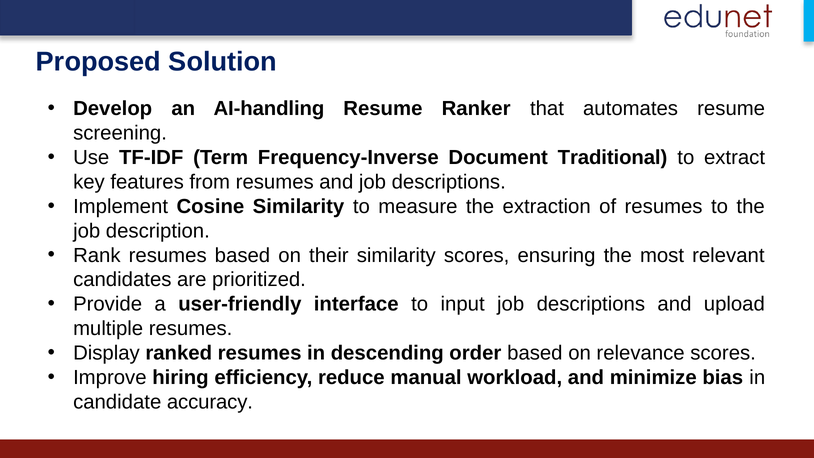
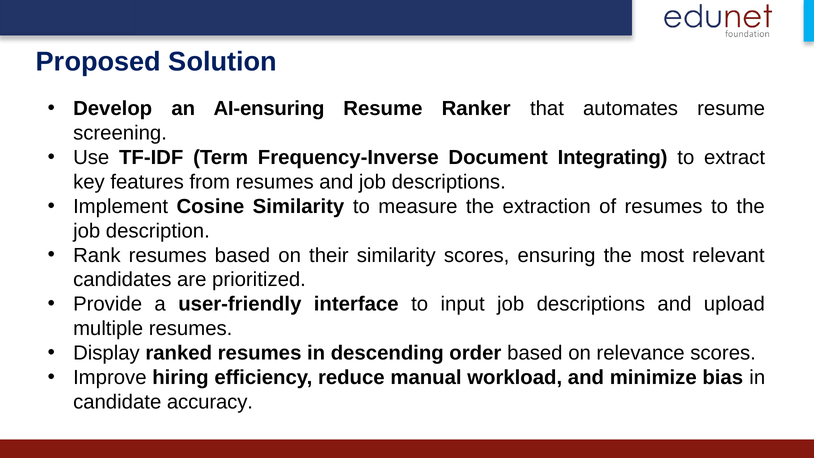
AI-handling: AI-handling -> AI-ensuring (269, 109)
Traditional: Traditional -> Integrating (613, 158)
